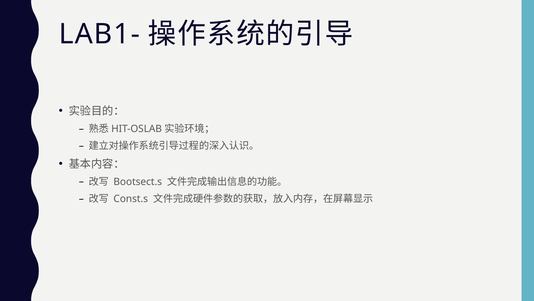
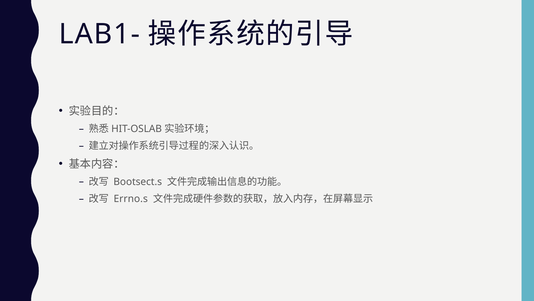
Const.s: Const.s -> Errno.s (131, 199)
